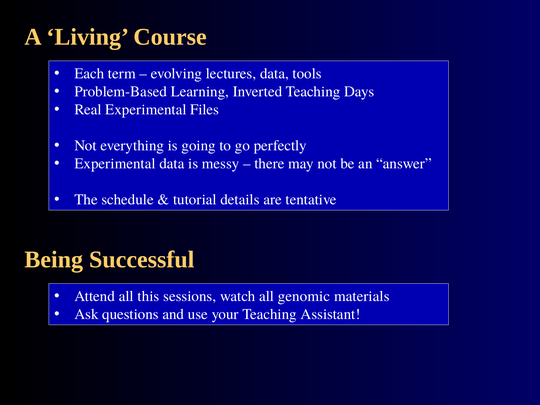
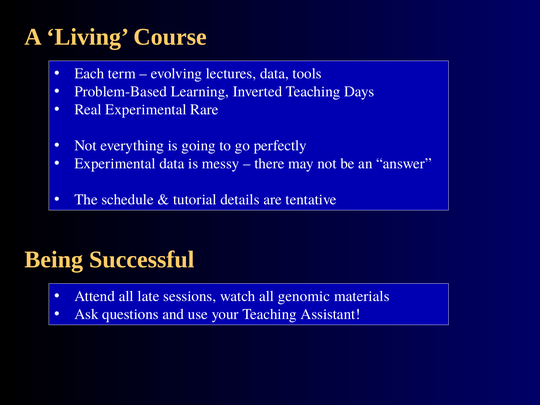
Files: Files -> Rare (204, 110)
this: this -> late (148, 296)
